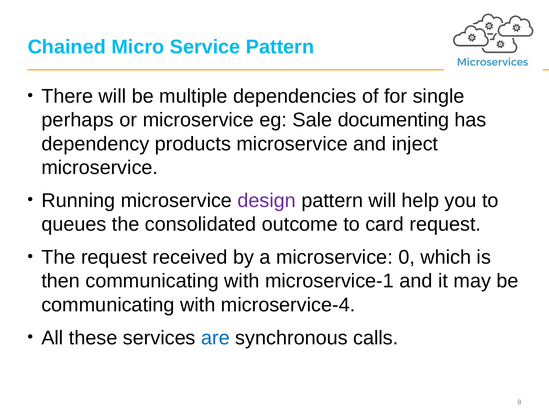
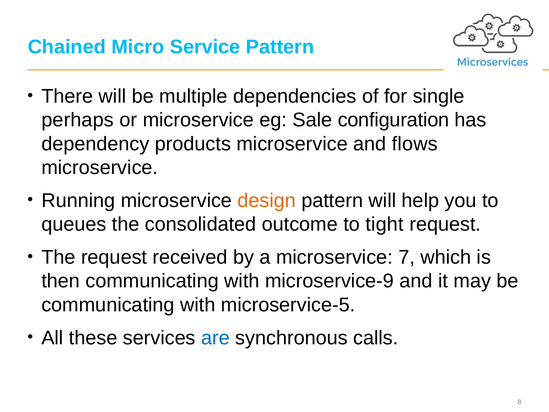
documenting: documenting -> configuration (393, 120)
inject: inject -> flows (415, 144)
design colour: purple -> orange (267, 200)
card: card -> tight (385, 224)
0: 0 -> 7 (407, 257)
microservice-1: microservice-1 -> microservice-9 (330, 281)
microservice-4: microservice-4 -> microservice-5 (288, 305)
